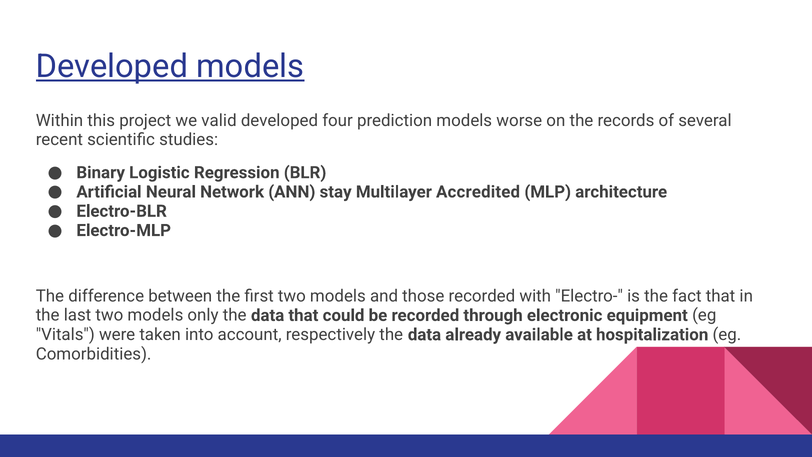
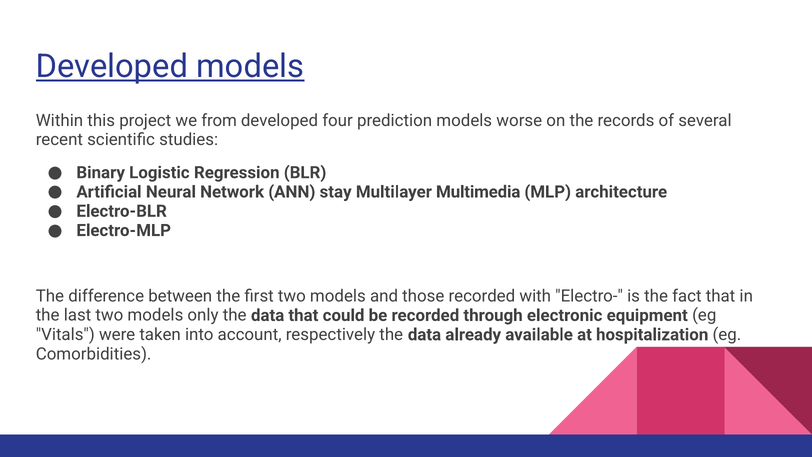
valid: valid -> from (219, 120)
Accredited: Accredited -> Multimedia (478, 192)
